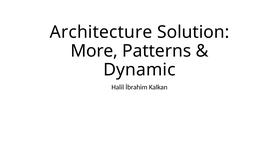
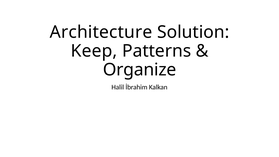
More: More -> Keep (94, 51)
Dynamic: Dynamic -> Organize (140, 70)
